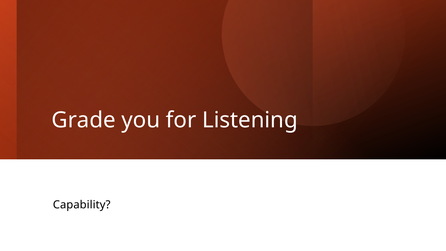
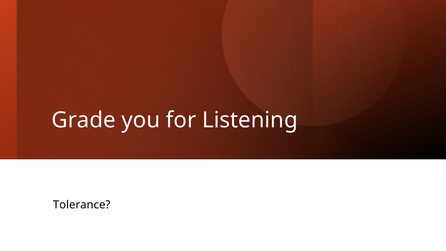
Capability: Capability -> Tolerance (82, 205)
